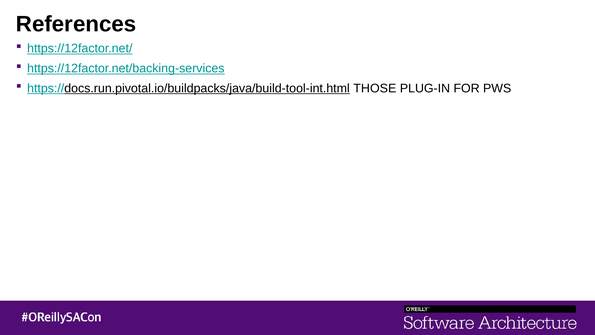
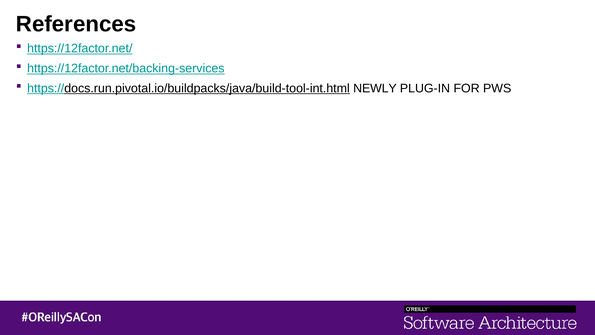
THOSE: THOSE -> NEWLY (375, 88)
